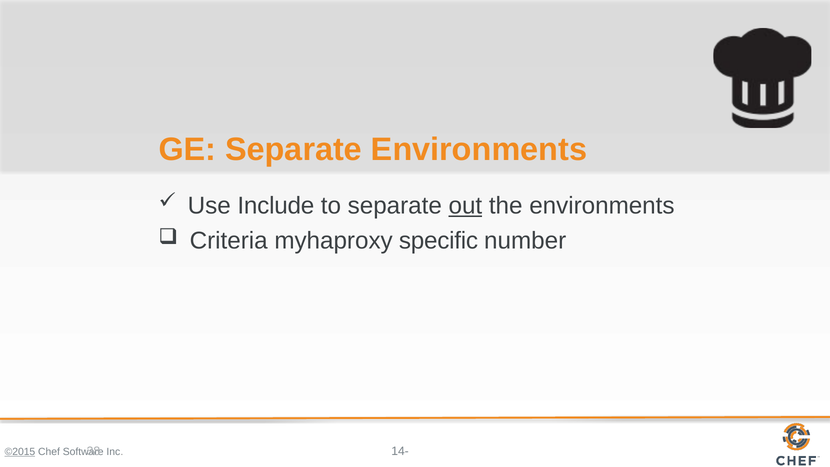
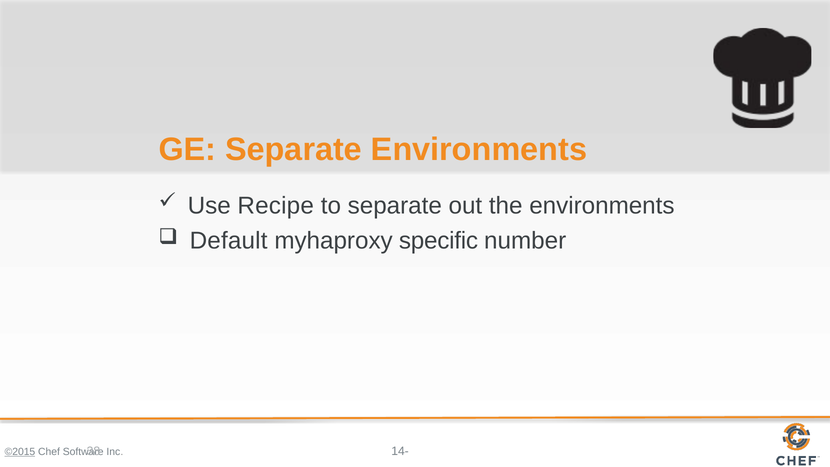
Include: Include -> Recipe (276, 206)
out underline: present -> none (465, 206)
Criteria: Criteria -> Default (229, 241)
